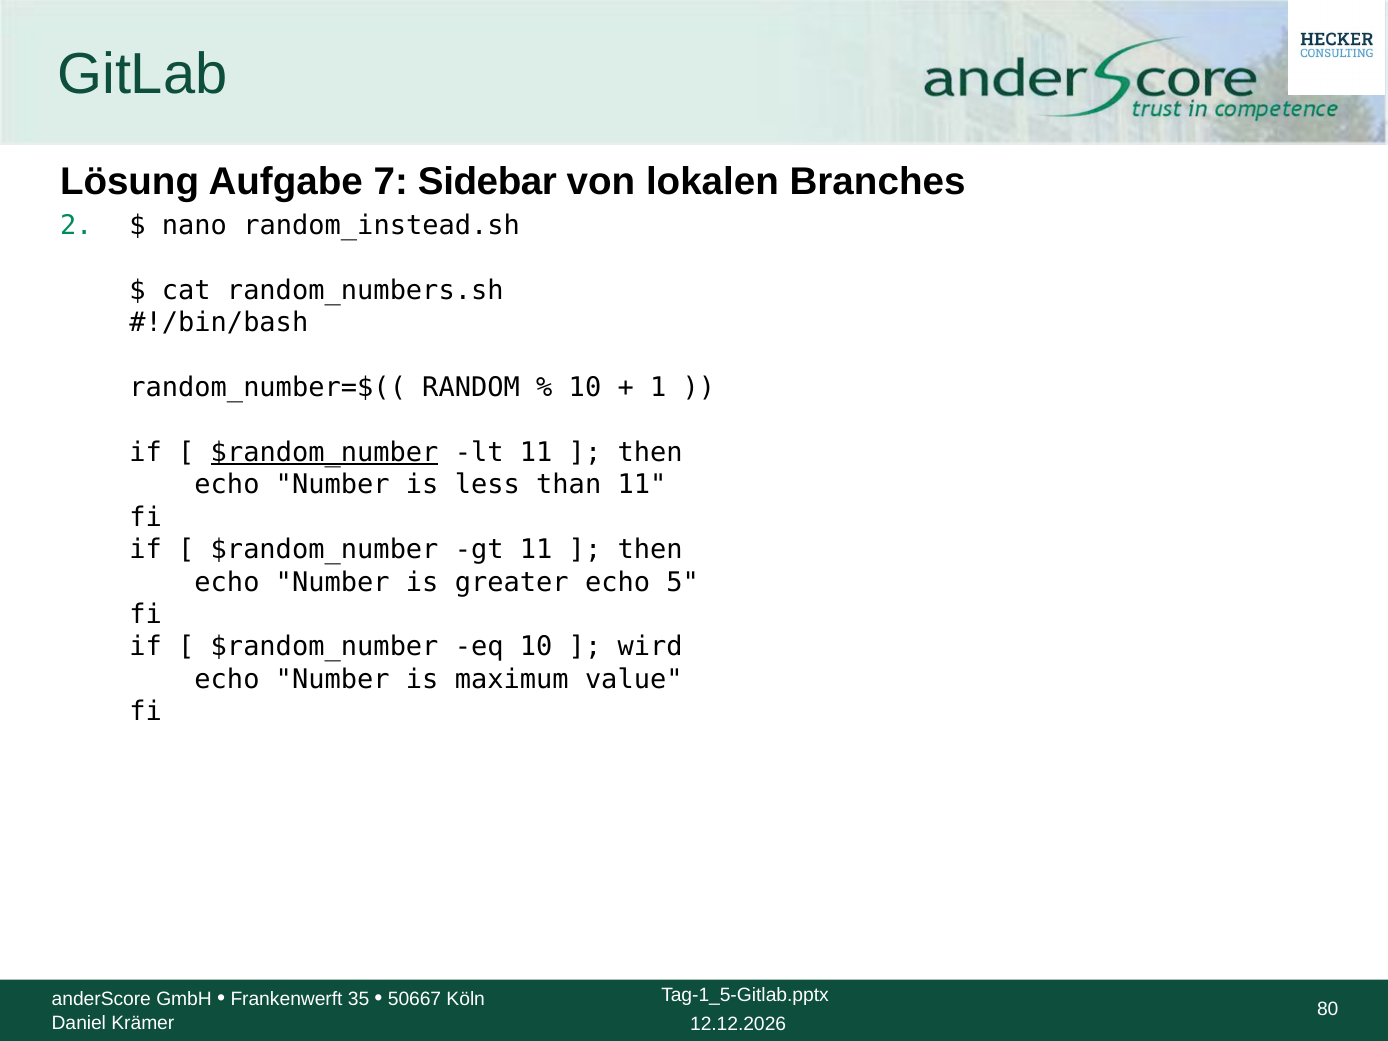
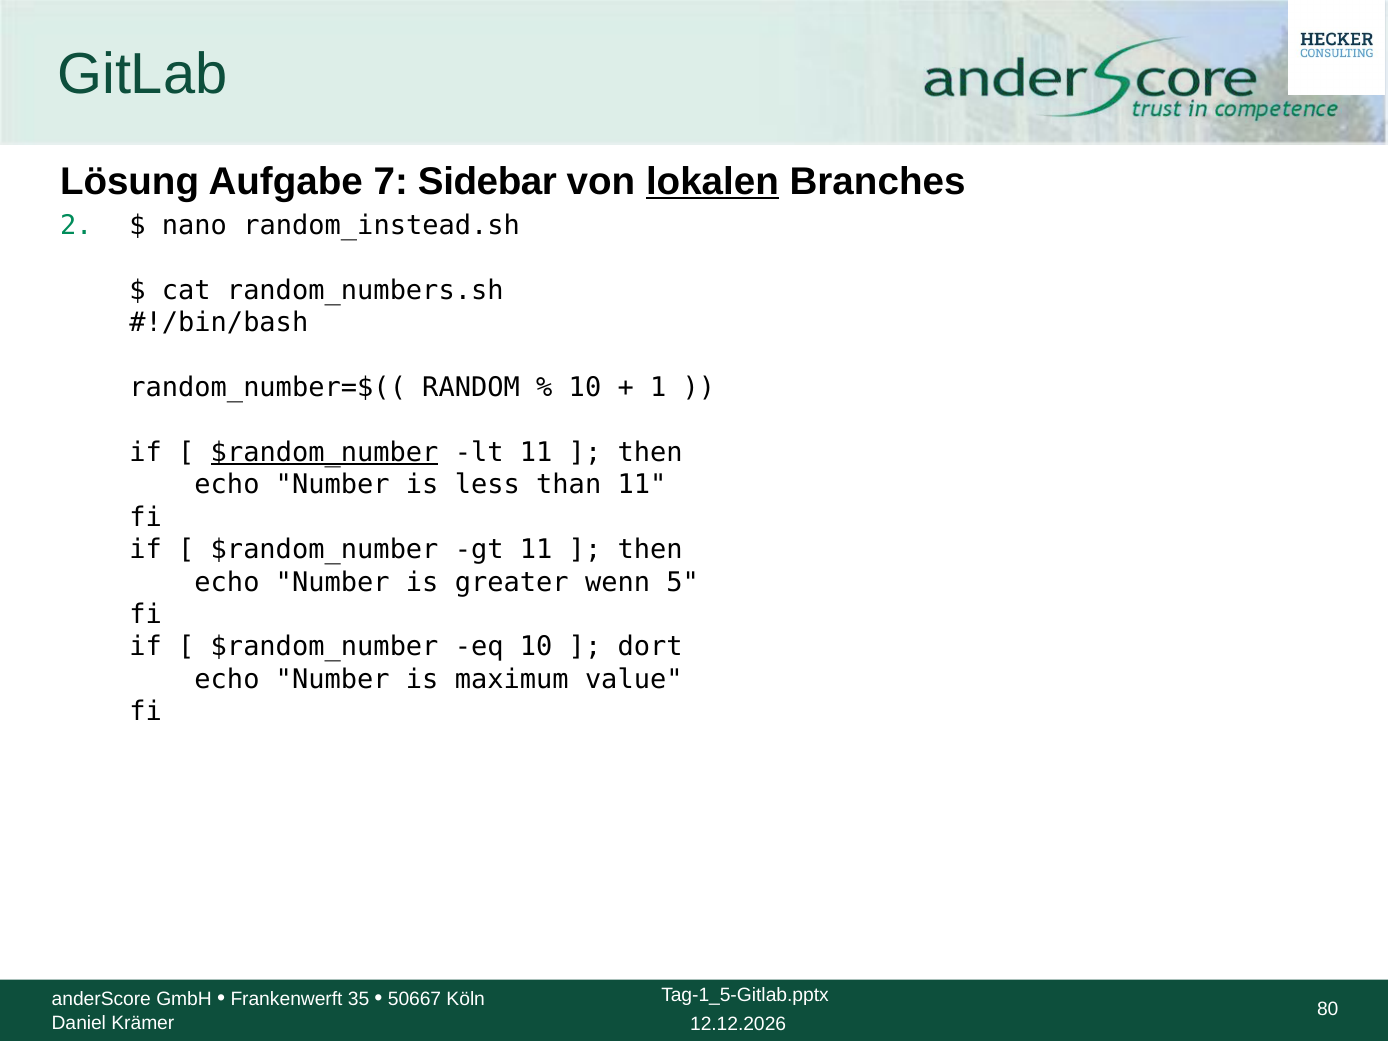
lokalen underline: none -> present (712, 182)
greater echo: echo -> wenn (618, 582)
wird: wird -> dort (650, 647)
